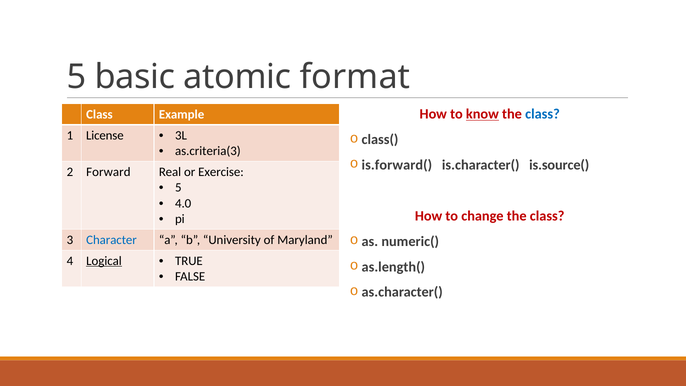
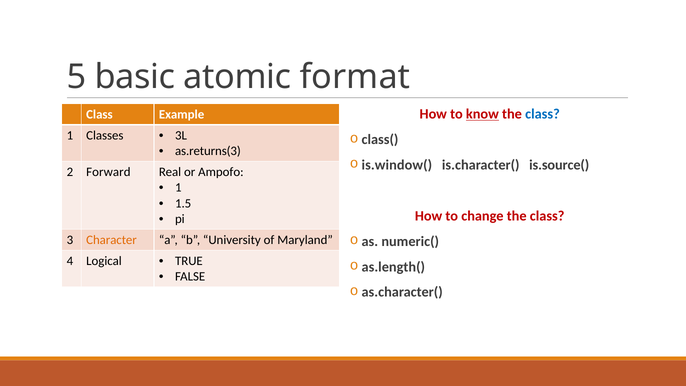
License: License -> Classes (105, 135)
as.criteria(3: as.criteria(3 -> as.returns(3 (208, 151)
is.forward(: is.forward( -> is.window( (397, 165)
Exercise: Exercise -> Ampofo (221, 172)
5: 5 -> 1 (178, 188)
4.0: 4.0 -> 1.5 (183, 203)
Character colour: blue -> orange (112, 240)
Logical underline: present -> none (104, 261)
